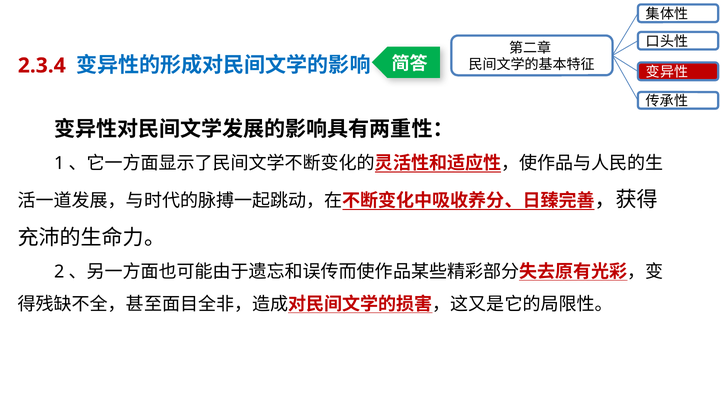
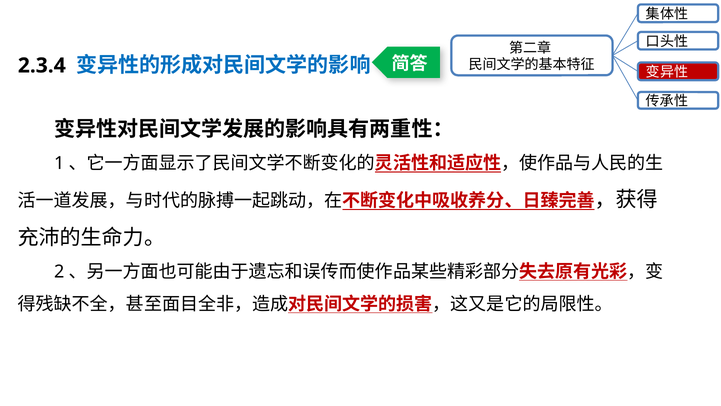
2.3.4 colour: red -> black (42, 65)
